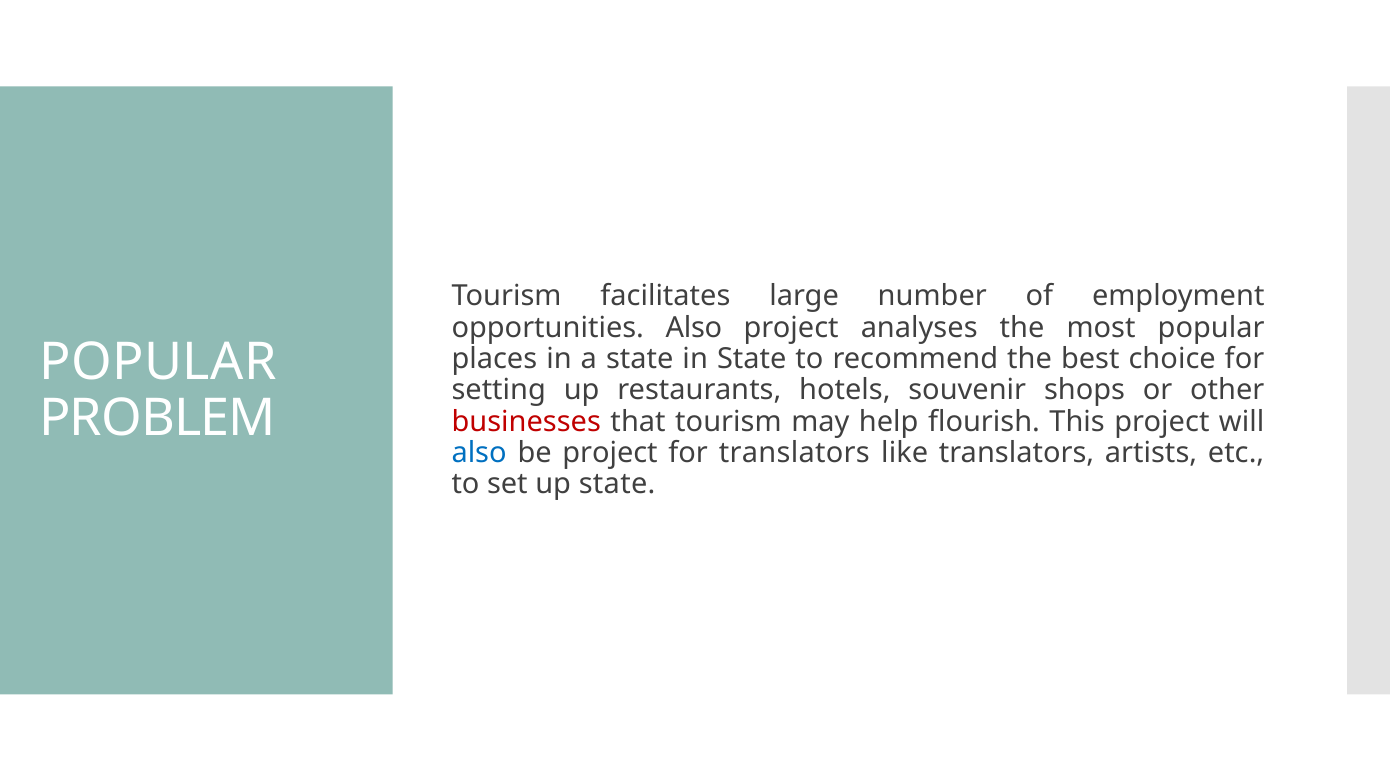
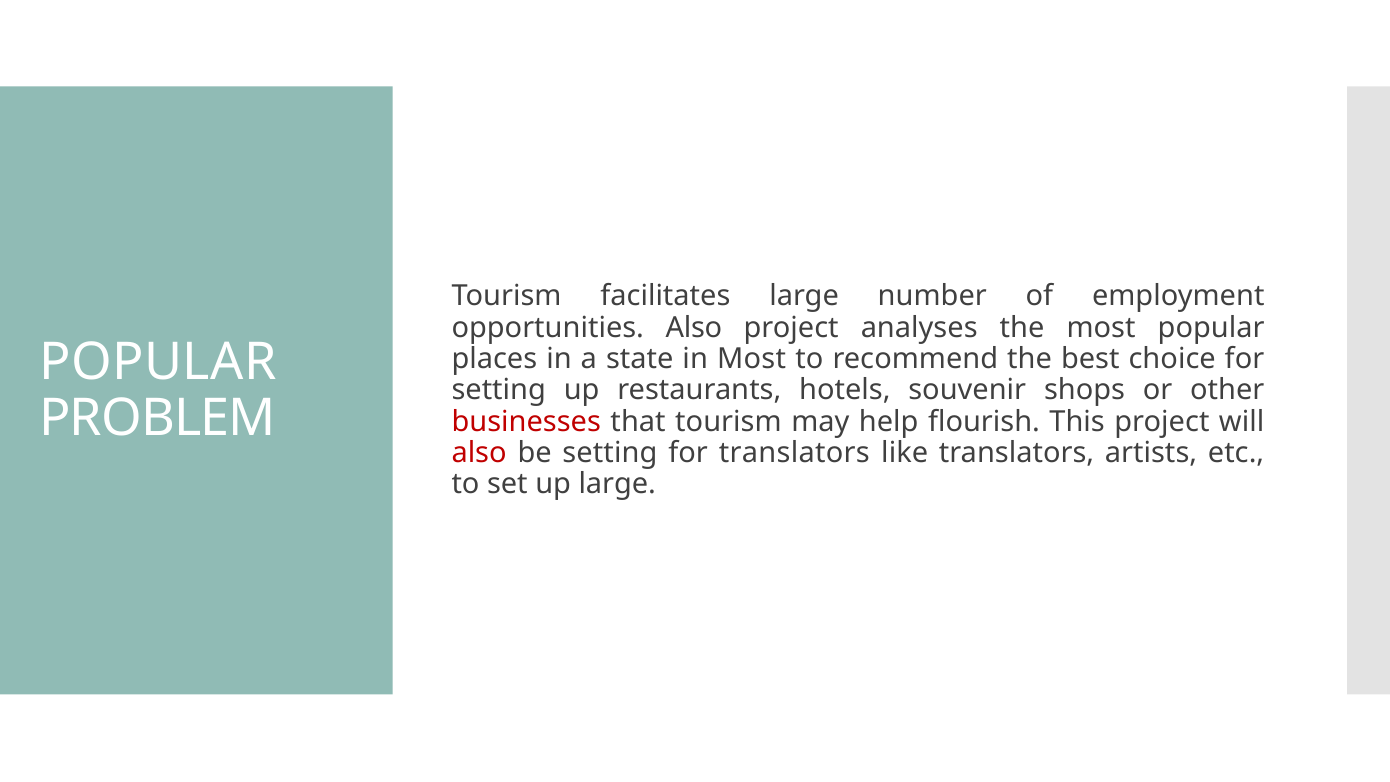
in State: State -> Most (752, 359)
also colour: blue -> red (479, 453)
be project: project -> setting (610, 453)
up state: state -> large (617, 484)
